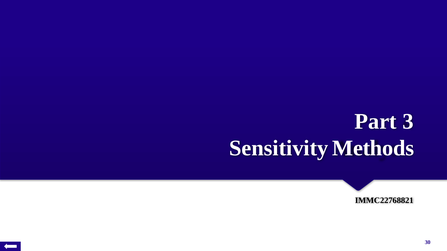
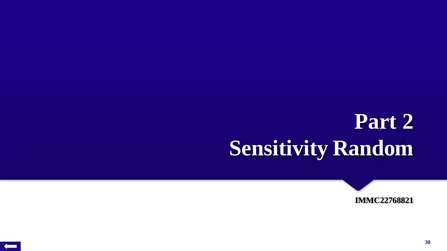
3: 3 -> 2 (408, 122)
Methods: Methods -> Random (373, 149)
